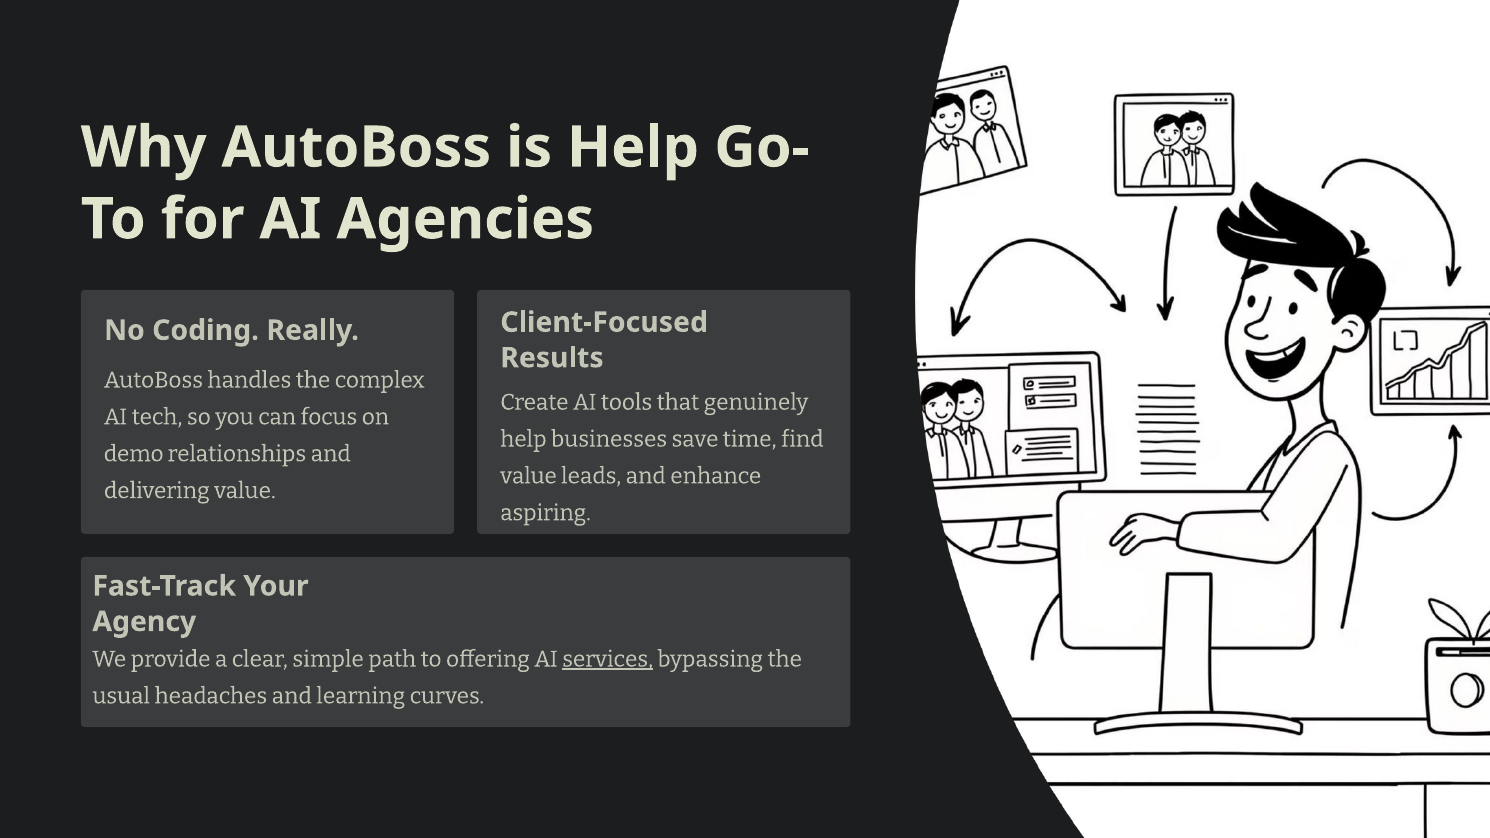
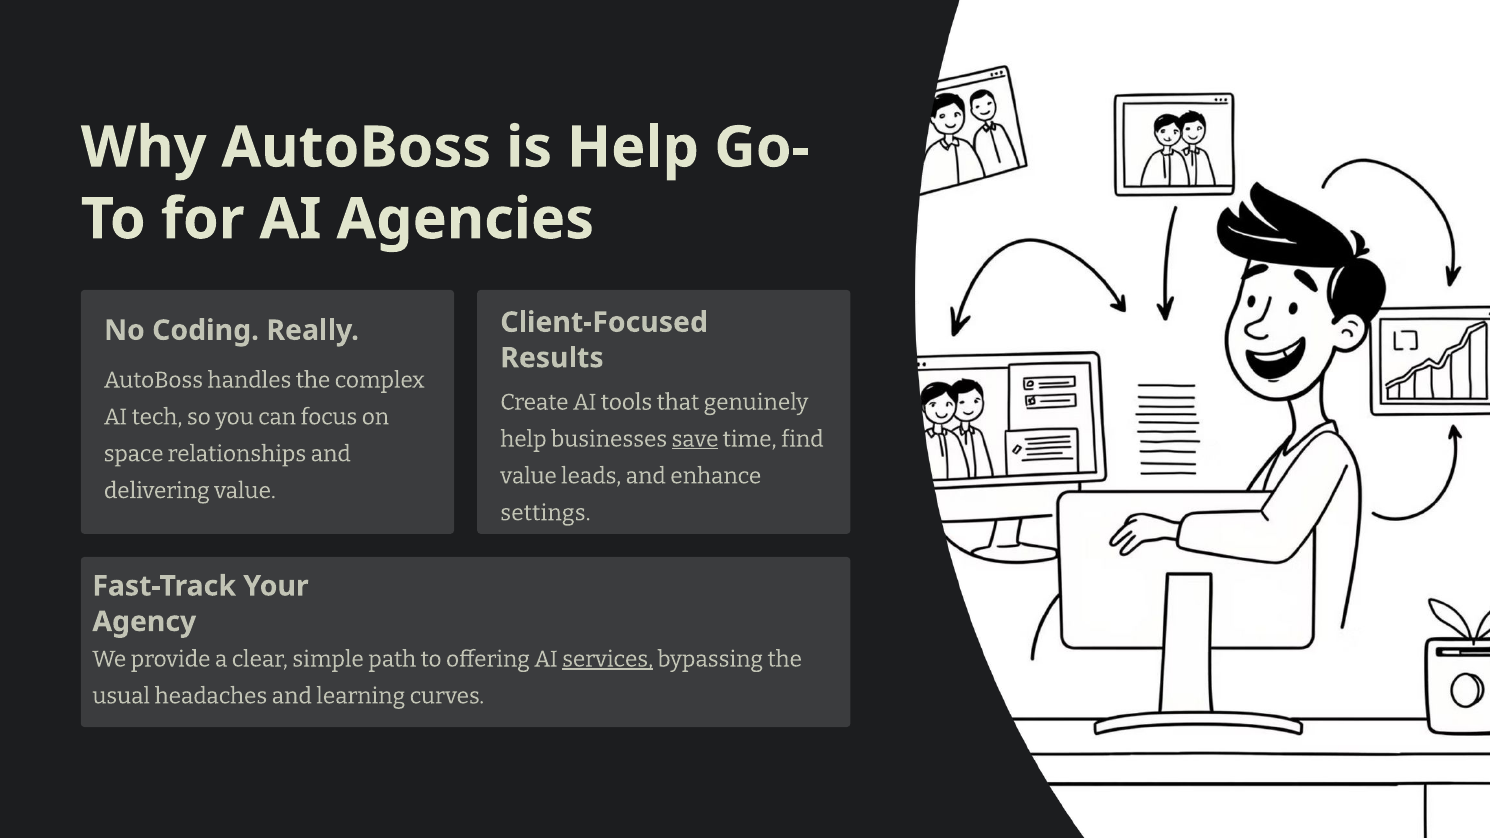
save underline: none -> present (695, 439)
demo: demo -> space (134, 454)
aspiring: aspiring -> settings (545, 513)
